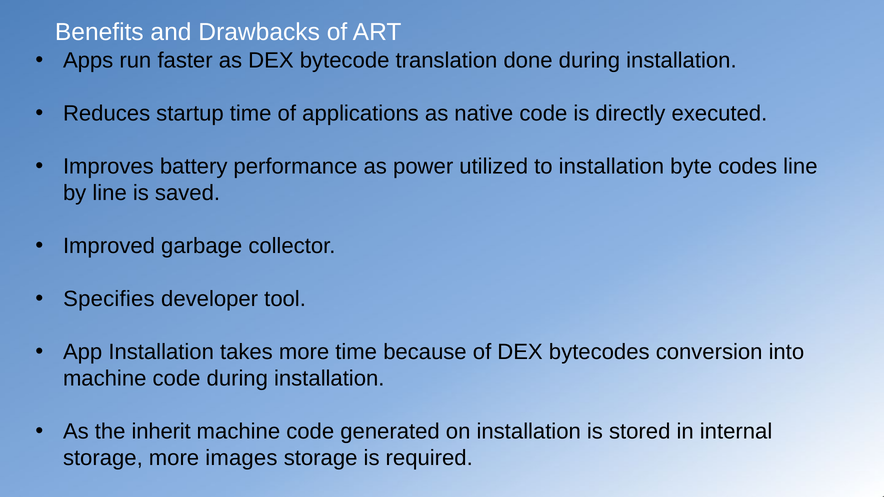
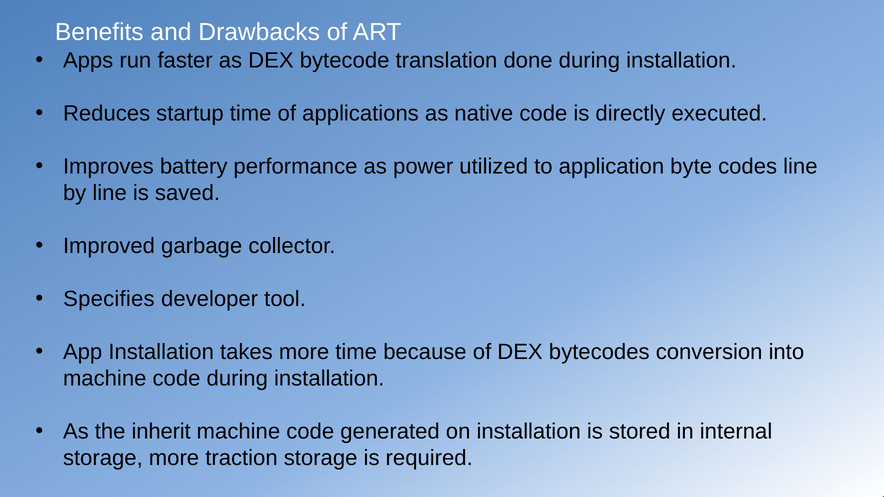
to installation: installation -> application (611, 167)
images: images -> traction (242, 458)
